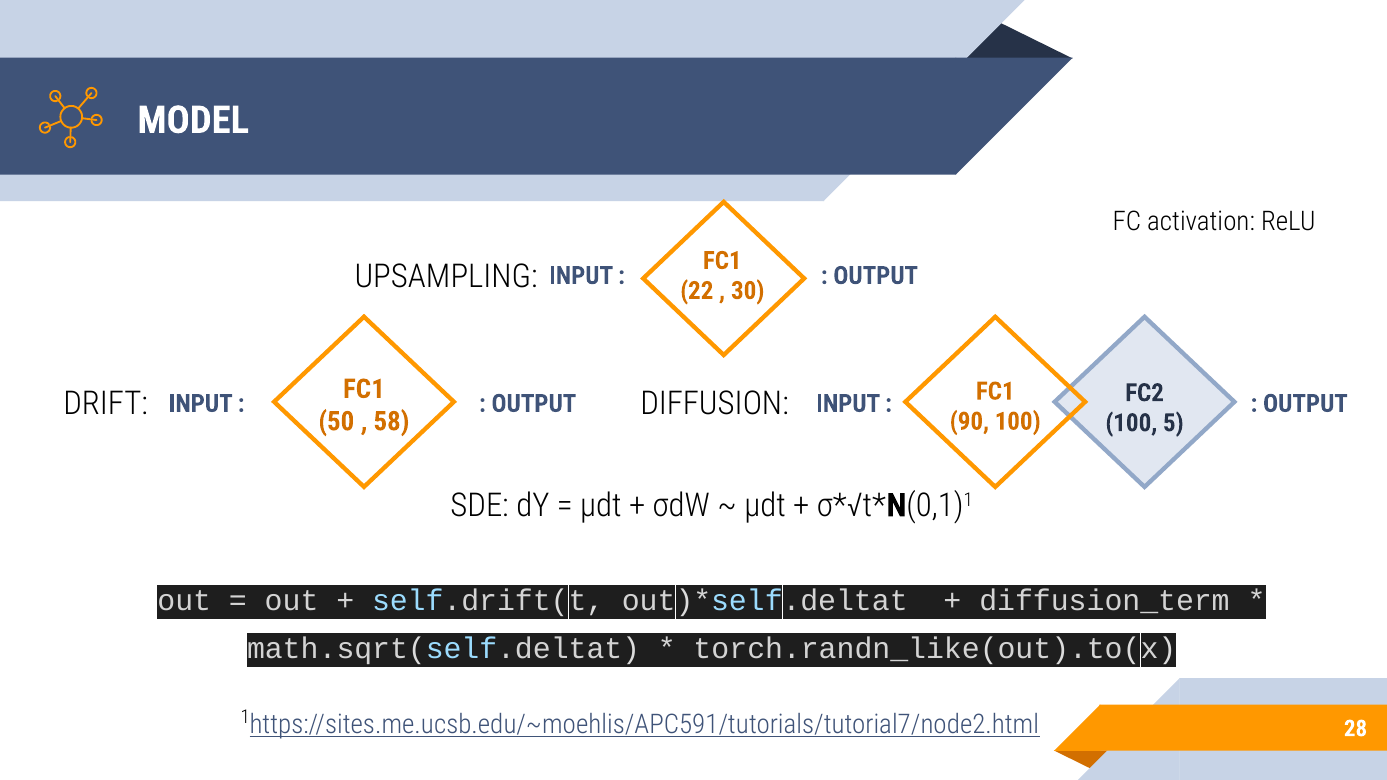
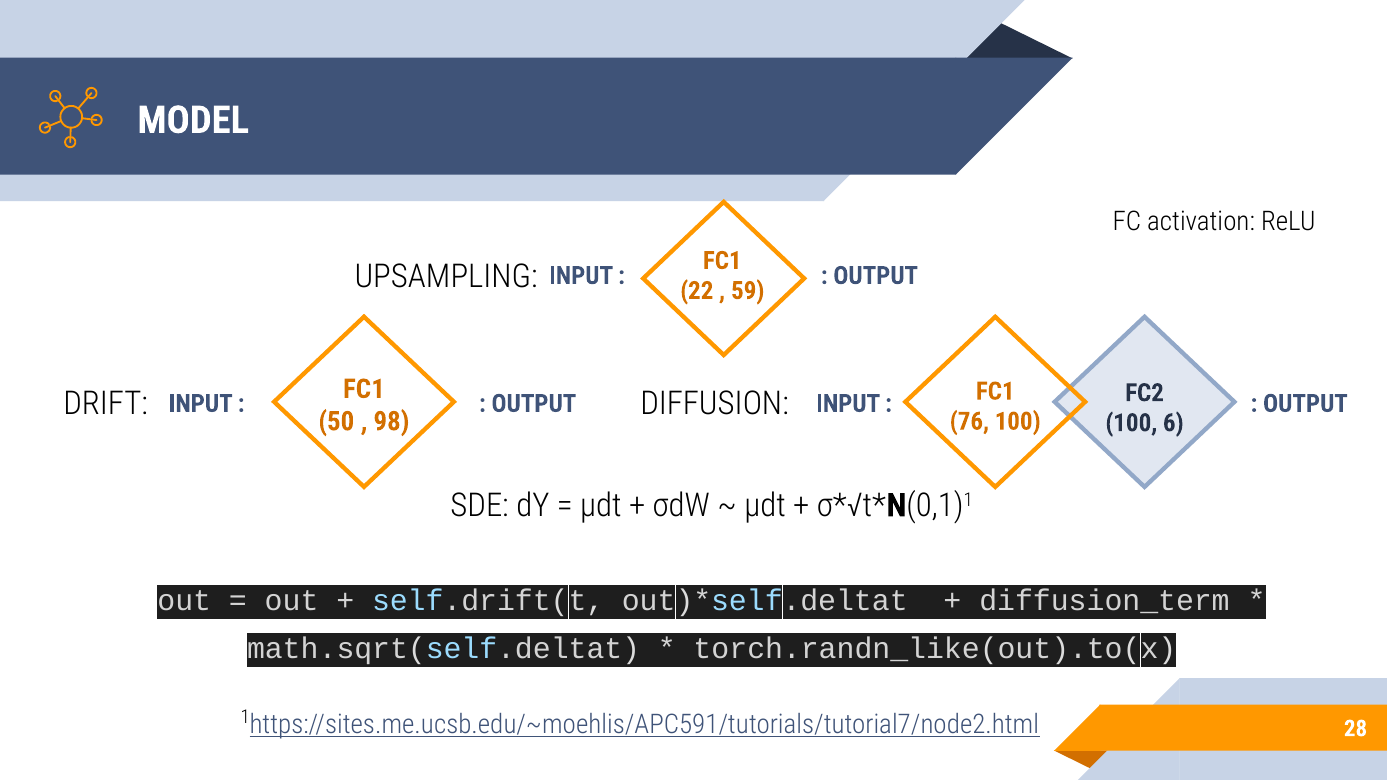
30: 30 -> 59 (748, 291)
58: 58 -> 98 (391, 422)
90: 90 -> 76 (969, 421)
5: 5 -> 6 (1173, 423)
